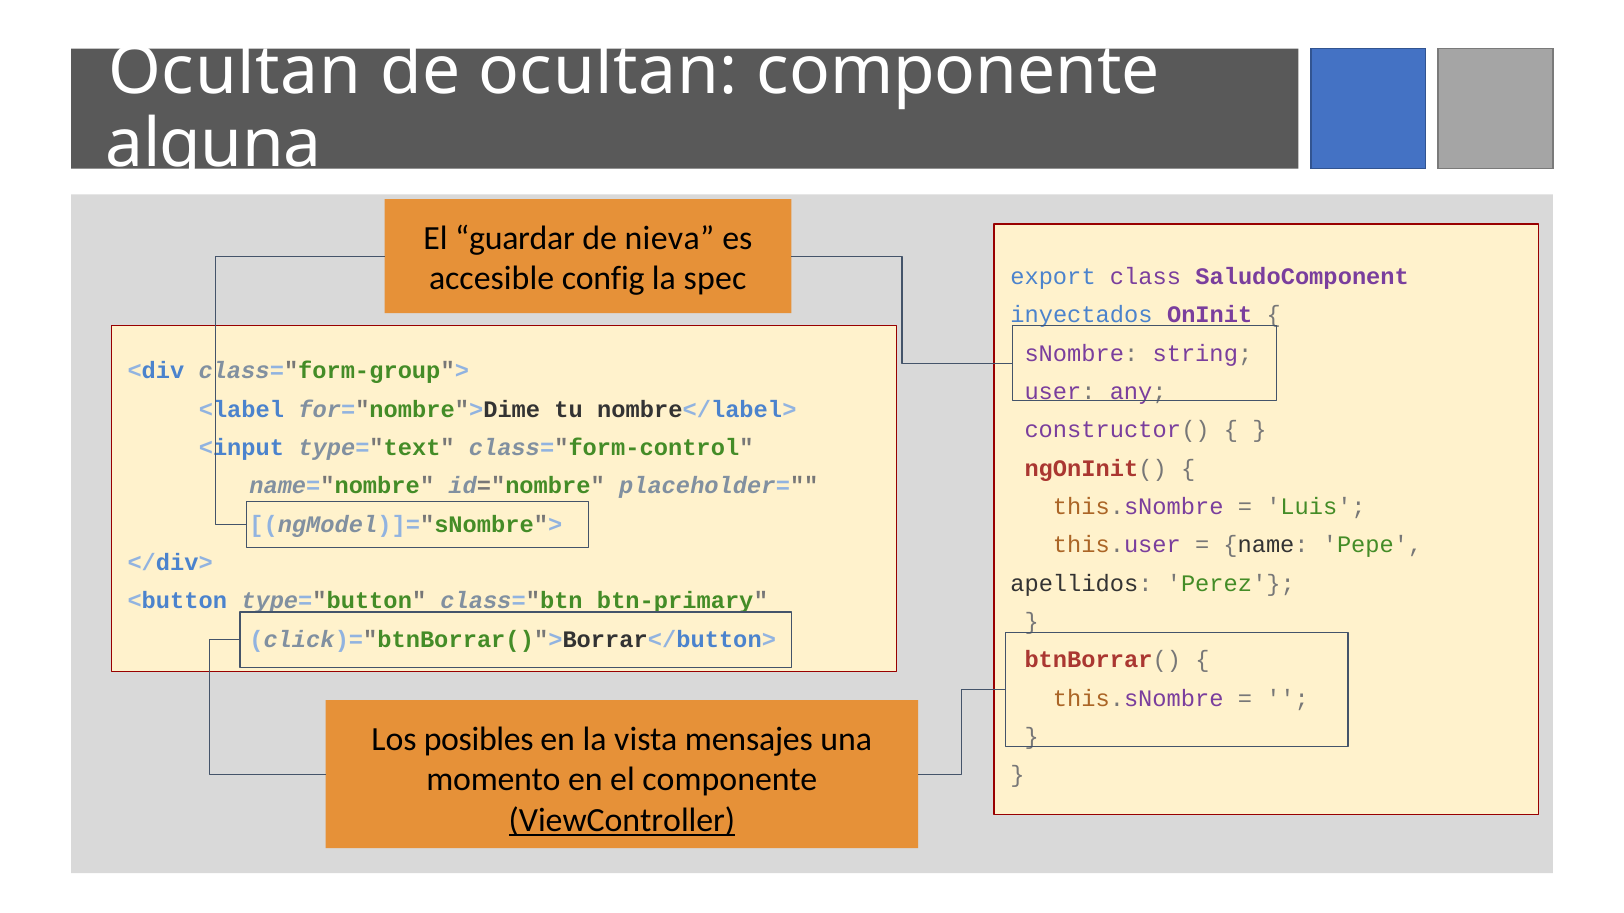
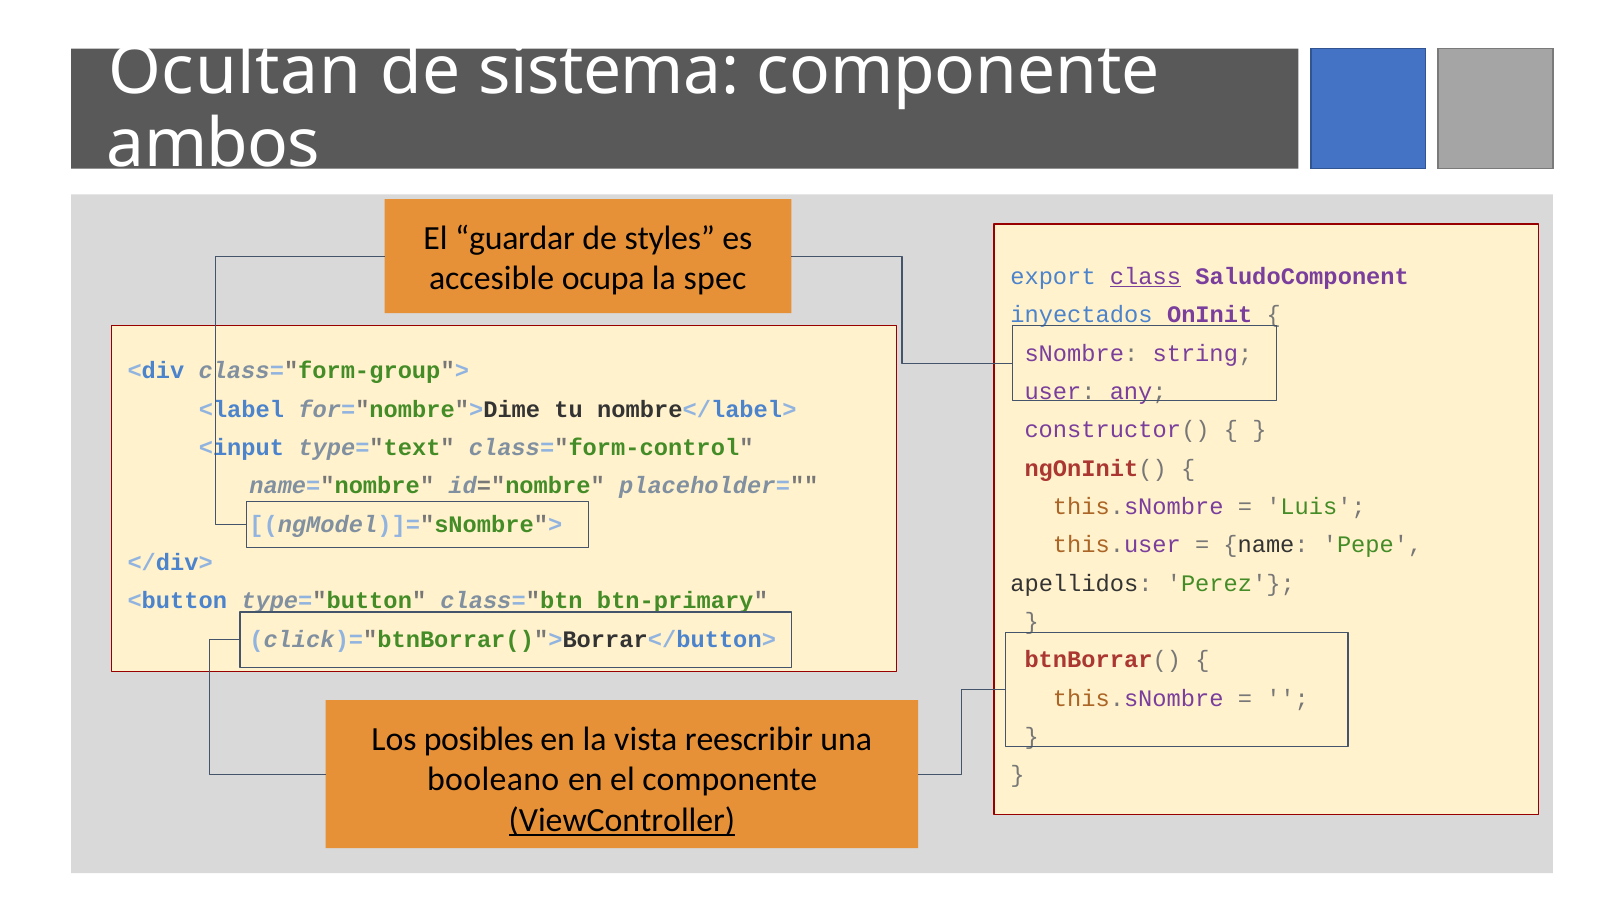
de ocultan: ocultan -> sistema (609, 72)
alguna: alguna -> ambos (213, 145)
nieva: nieva -> styles (670, 238)
config: config -> ocupa (603, 279)
class underline: none -> present (1146, 277)
mensajes: mensajes -> reescribir (749, 739)
momento: momento -> booleano (493, 780)
